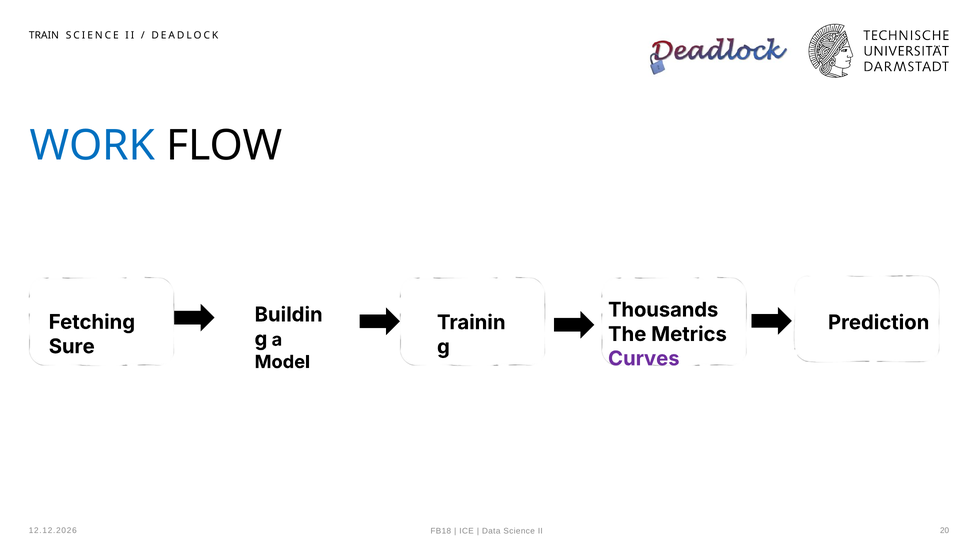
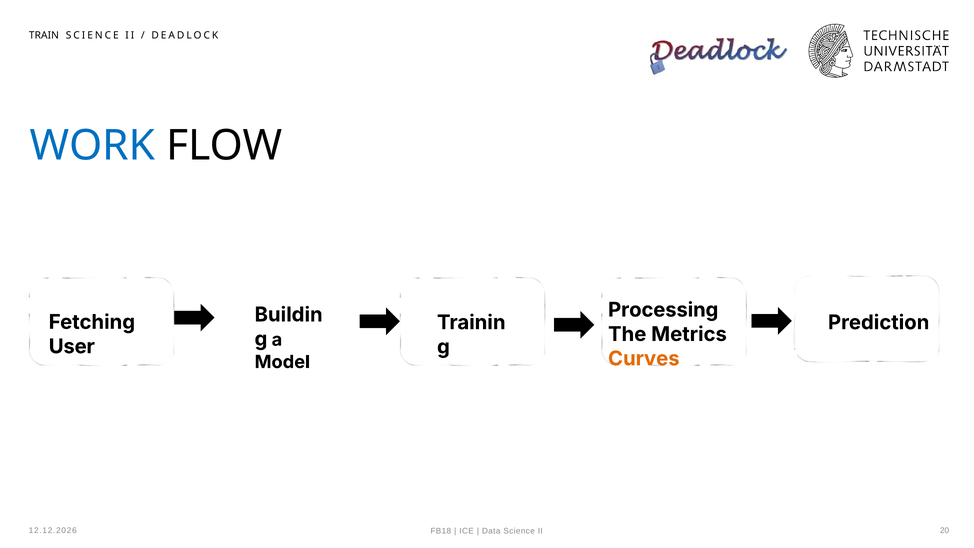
Thousands: Thousands -> Processing (663, 310)
Sure: Sure -> User (72, 346)
Curves colour: purple -> orange (644, 359)
